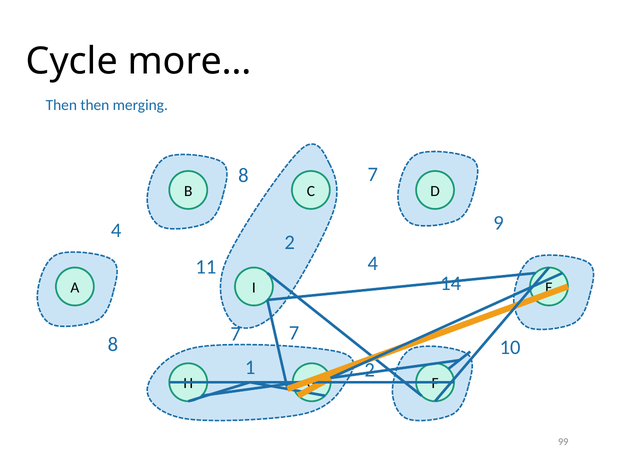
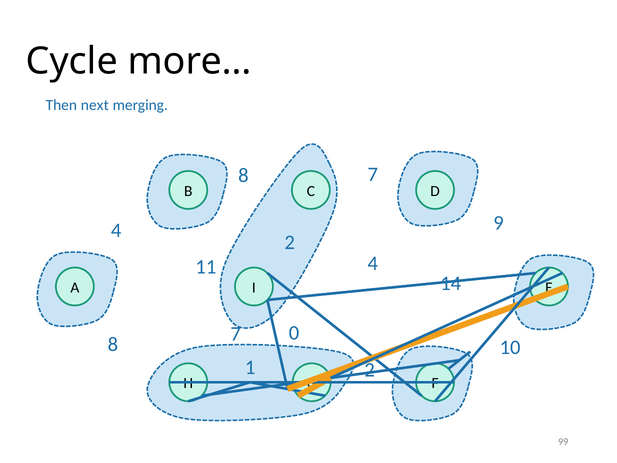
Then then: then -> next (95, 105)
7 7: 7 -> 0 (294, 333)
